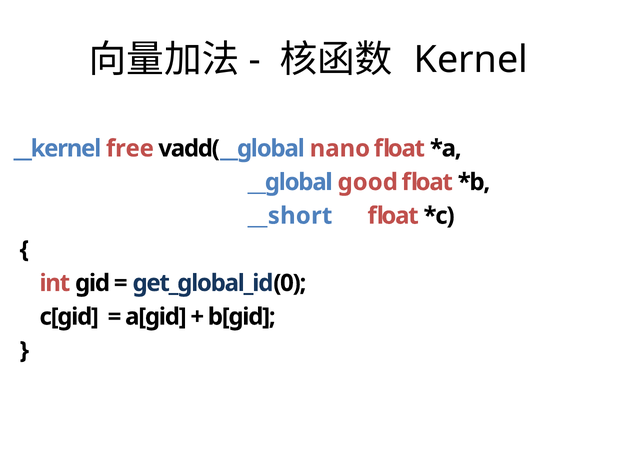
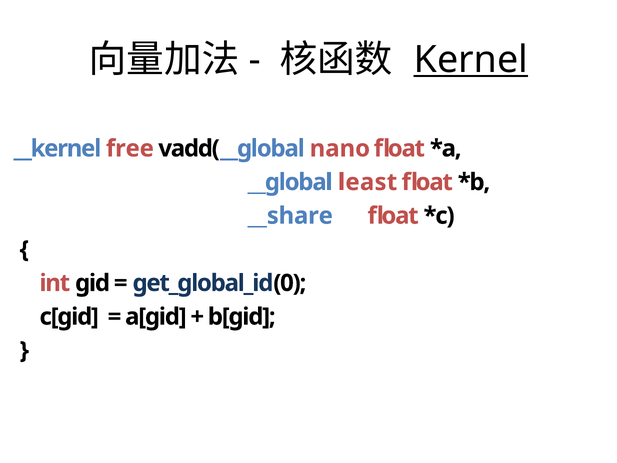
Kernel underline: none -> present (471, 60)
good: good -> least (368, 182)
__short: __short -> __share (290, 216)
